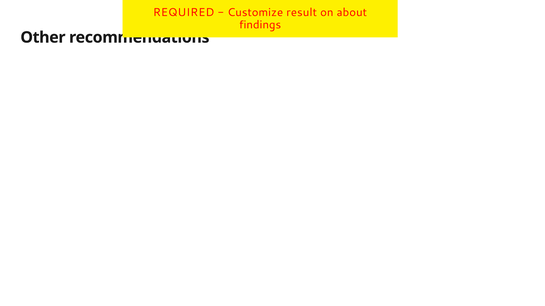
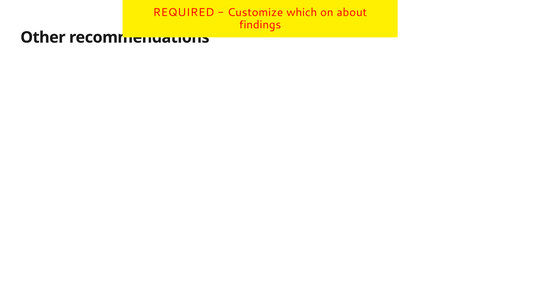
result: result -> which (302, 12)
